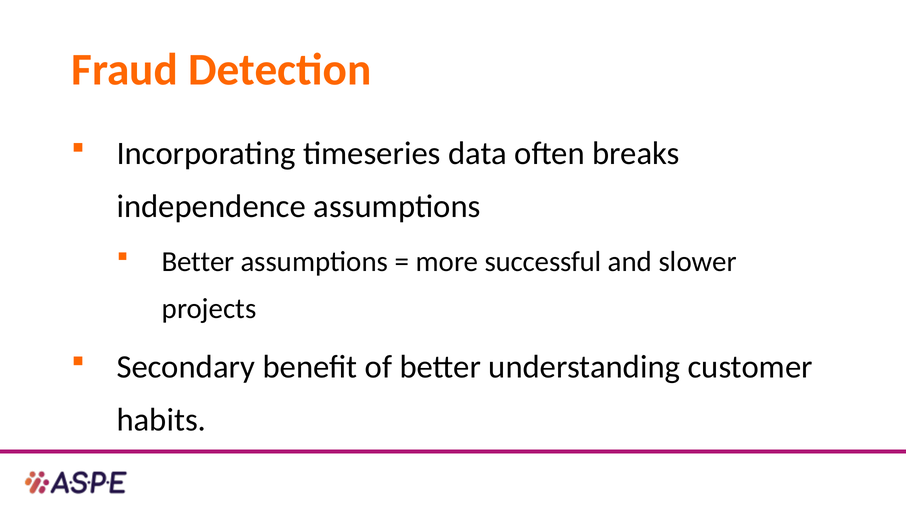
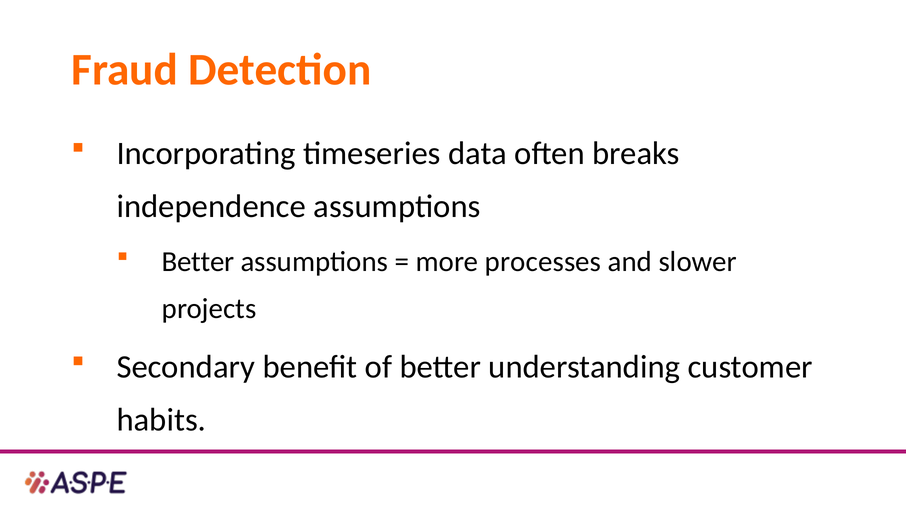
successful: successful -> processes (543, 262)
